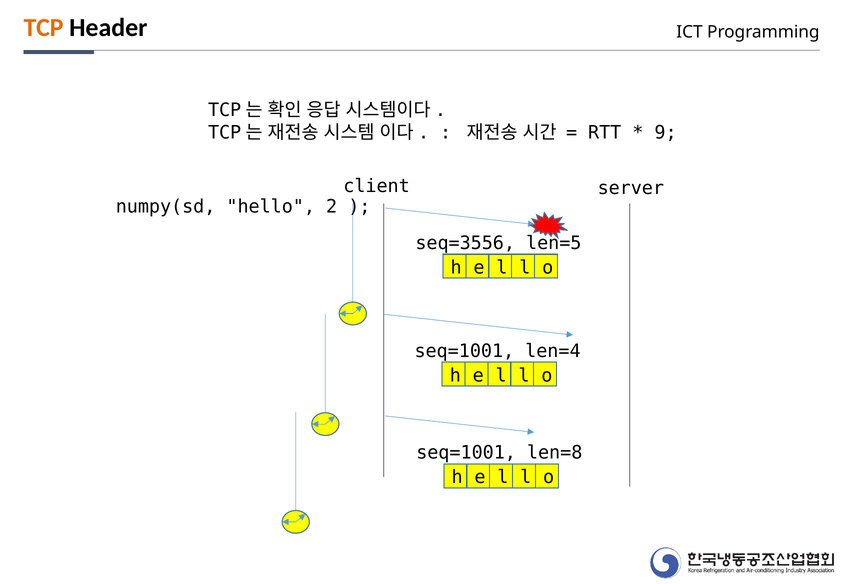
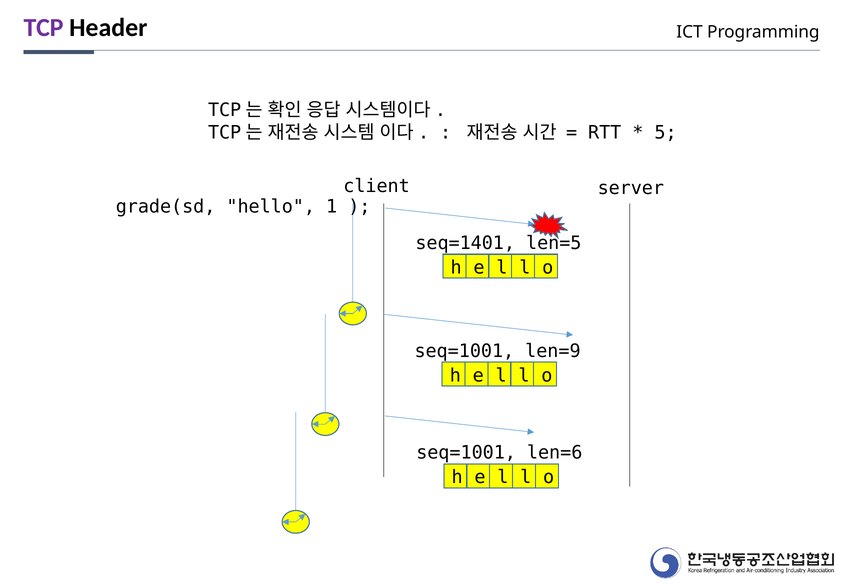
TCP colour: orange -> purple (44, 28)
9: 9 -> 5 (666, 132)
numpy(sd: numpy(sd -> grade(sd (166, 206)
2: 2 -> 1 (332, 206)
seq=3556: seq=3556 -> seq=1401 (465, 243)
len=4: len=4 -> len=9 (553, 351)
len=8: len=8 -> len=6 (555, 453)
